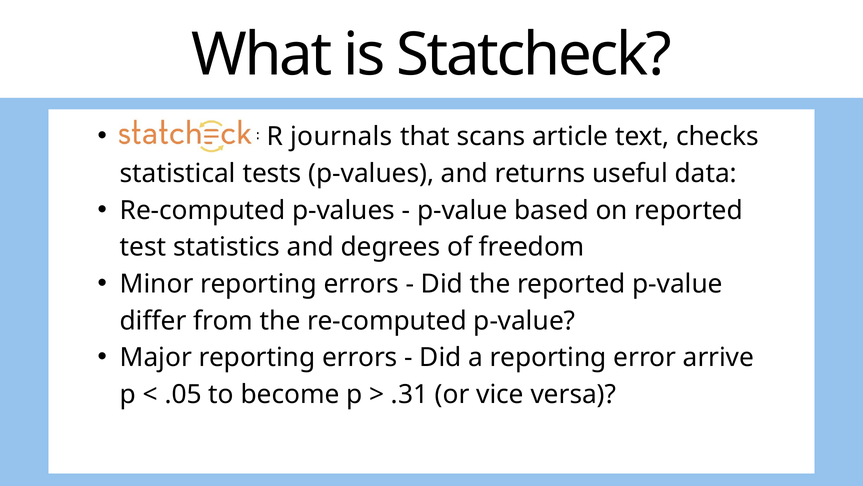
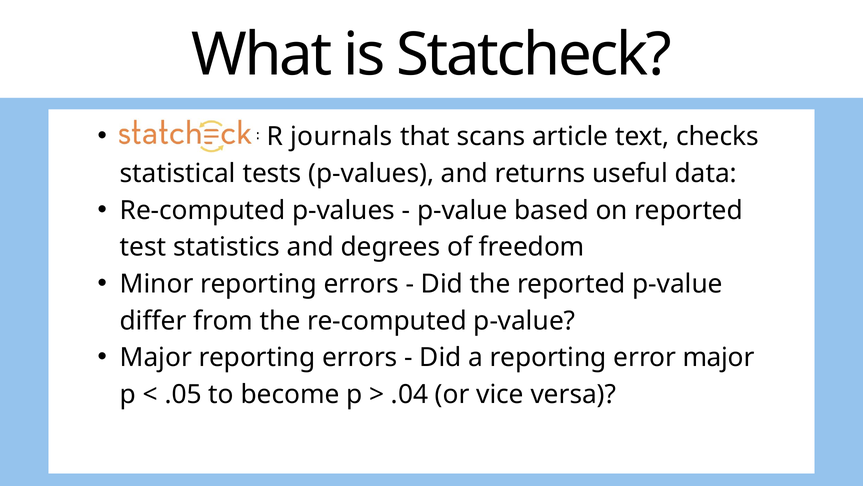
error arrive: arrive -> major (718, 357)
.31: .31 -> .04 (410, 394)
